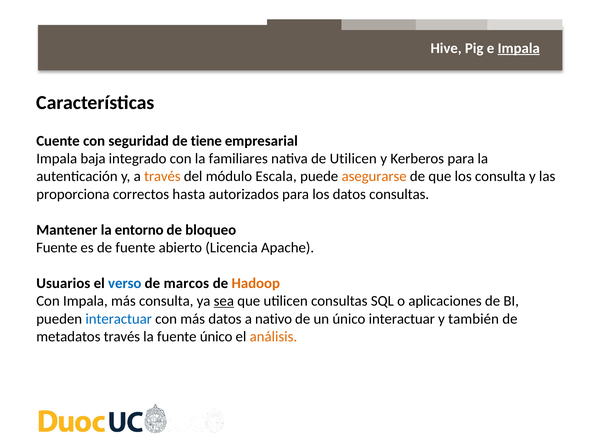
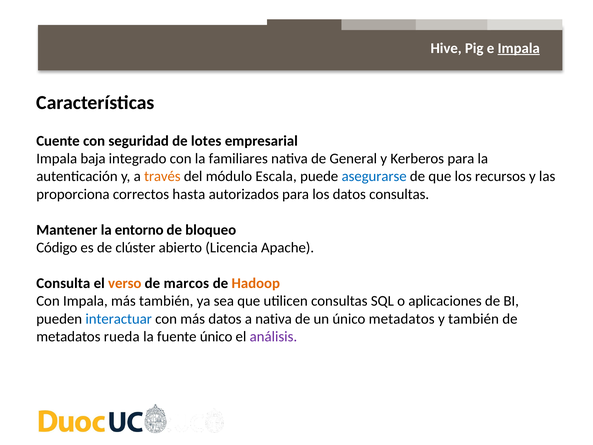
tiene: tiene -> lotes (206, 141)
de Utilicen: Utilicen -> General (353, 159)
asegurarse colour: orange -> blue (374, 176)
los consulta: consulta -> recursos (500, 176)
Fuente: Fuente -> Código (57, 247)
de fuente: fuente -> clúster (135, 247)
Usuarios: Usuarios -> Consulta (63, 283)
verso colour: blue -> orange (125, 283)
más consulta: consulta -> también (166, 301)
sea underline: present -> none (224, 301)
a nativo: nativo -> nativa (274, 319)
único interactuar: interactuar -> metadatos (402, 319)
metadatos través: través -> rueda (122, 336)
análisis colour: orange -> purple (273, 336)
